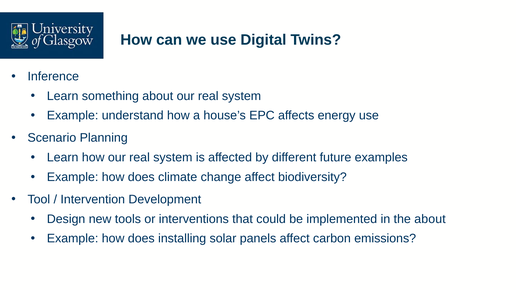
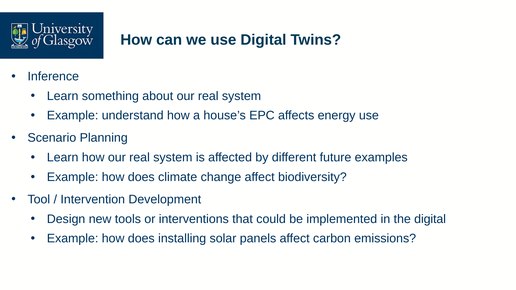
the about: about -> digital (430, 219)
